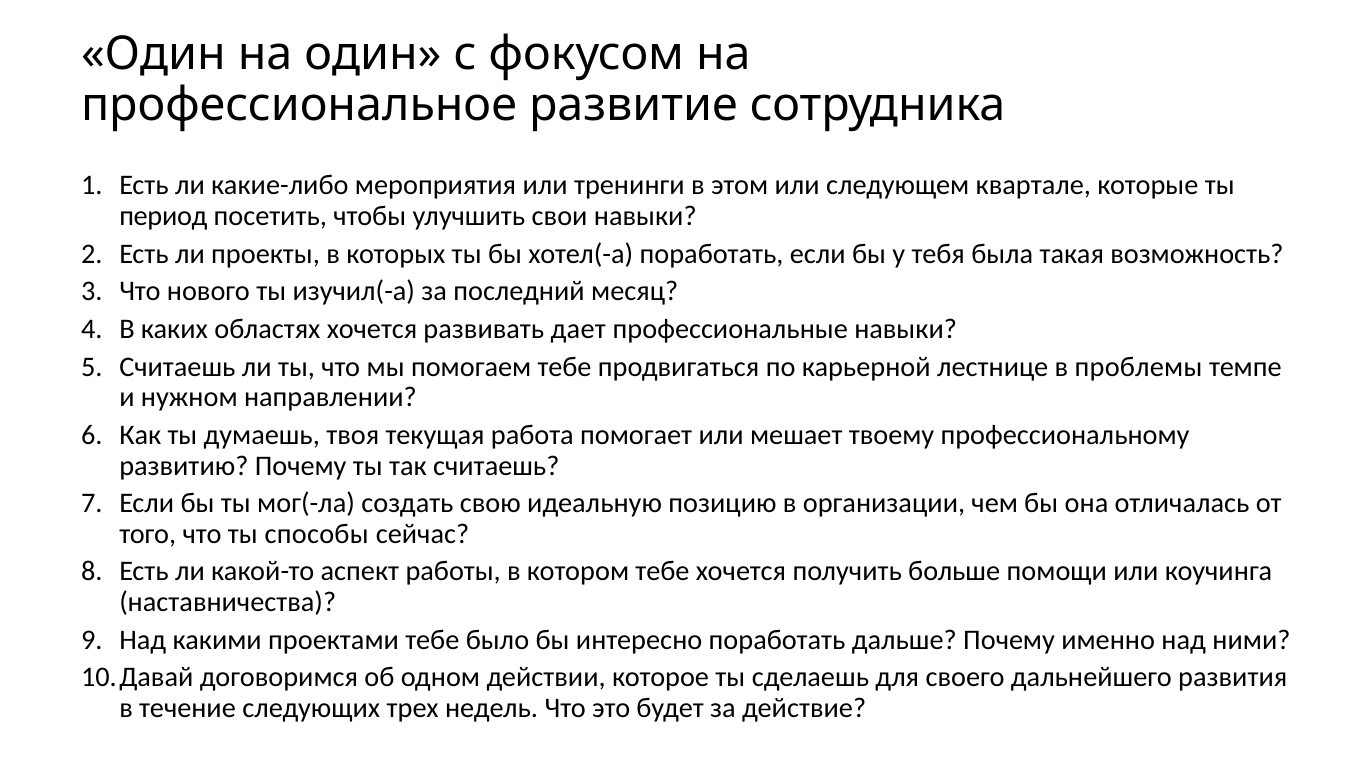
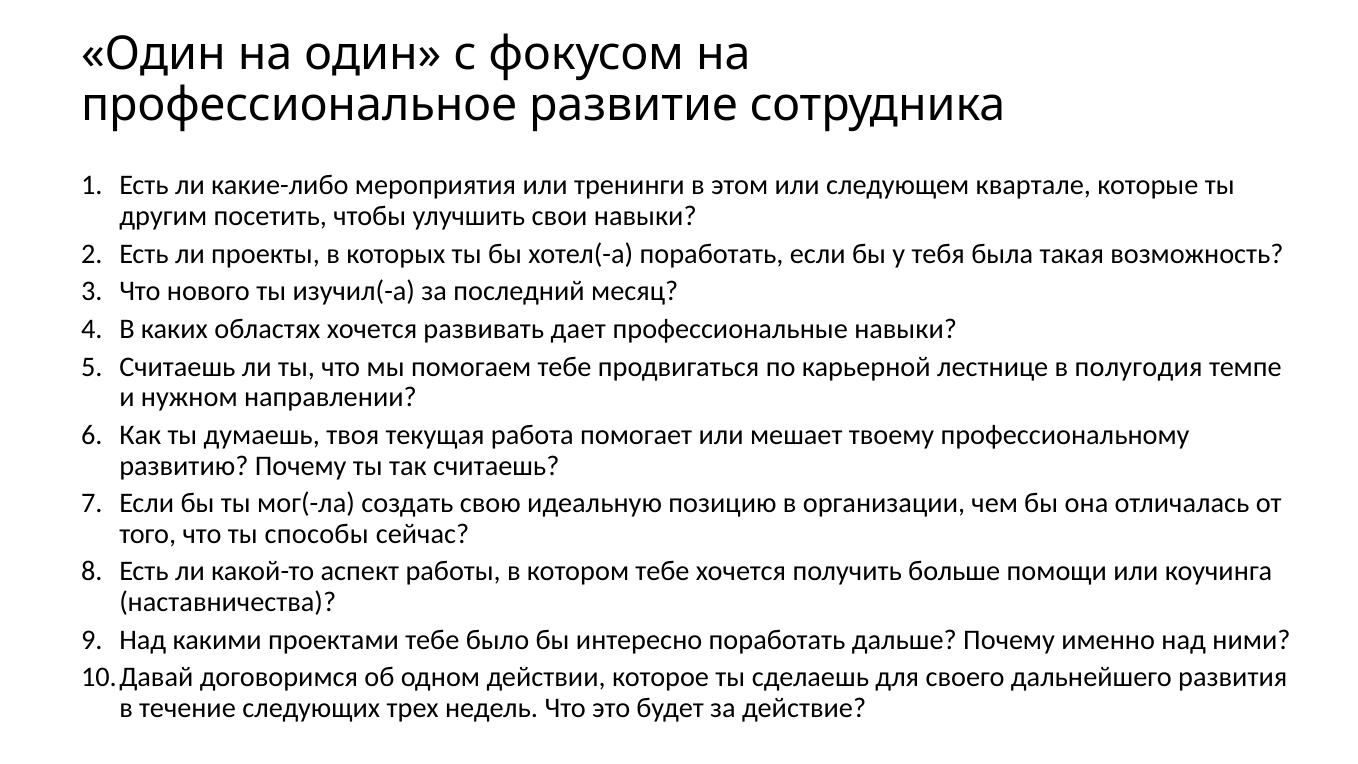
период: период -> другим (163, 216)
проблемы: проблемы -> полугодия (1139, 367)
